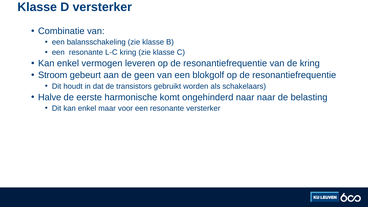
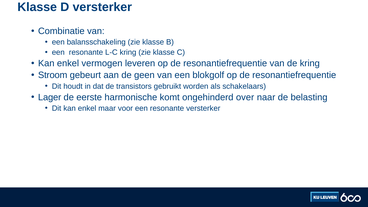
Halve: Halve -> Lager (50, 97)
ongehinderd naar: naar -> over (245, 97)
